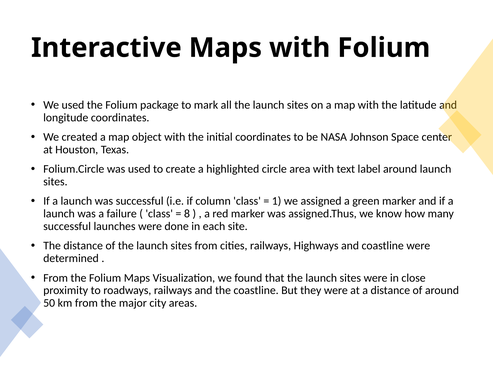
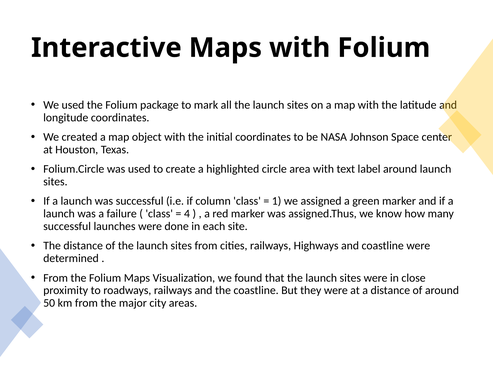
8: 8 -> 4 (187, 214)
